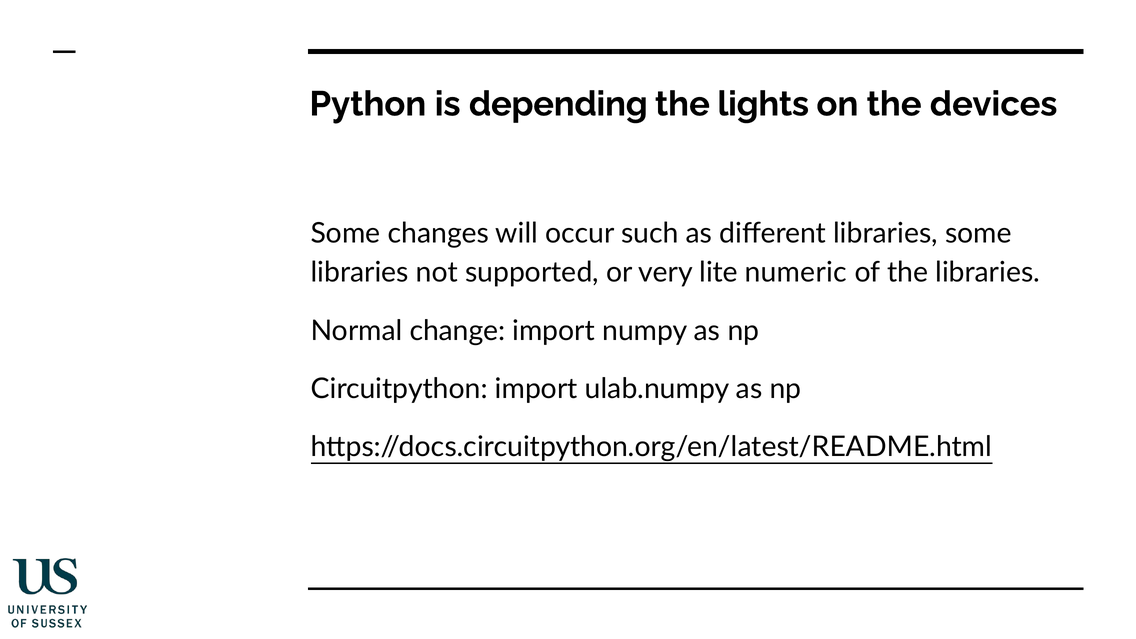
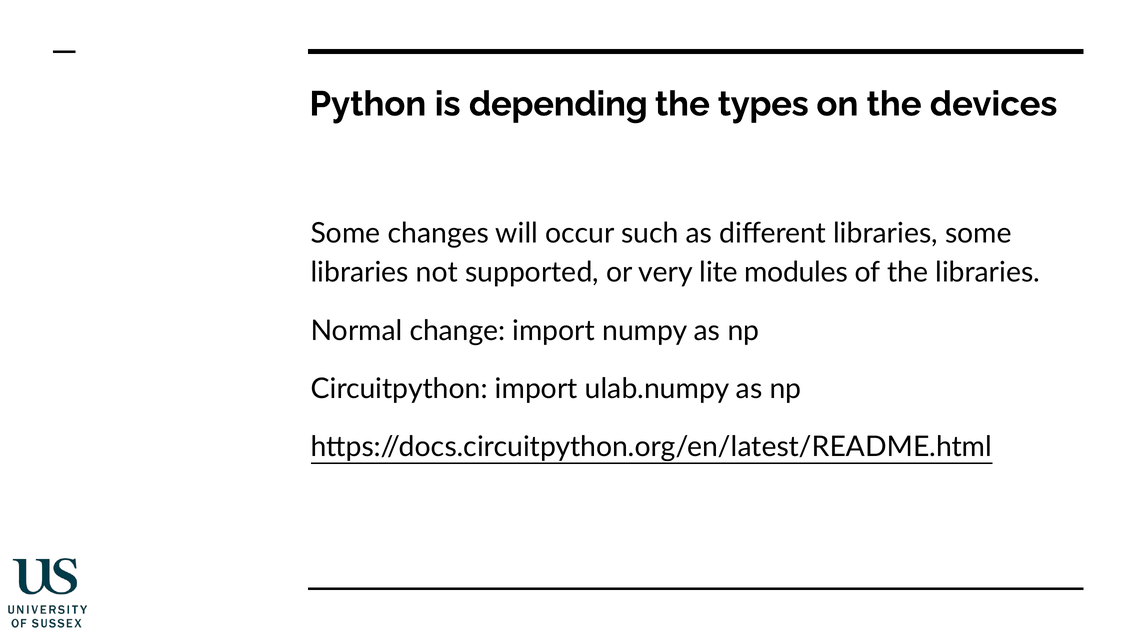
lights: lights -> types (763, 104)
numeric: numeric -> modules (796, 273)
